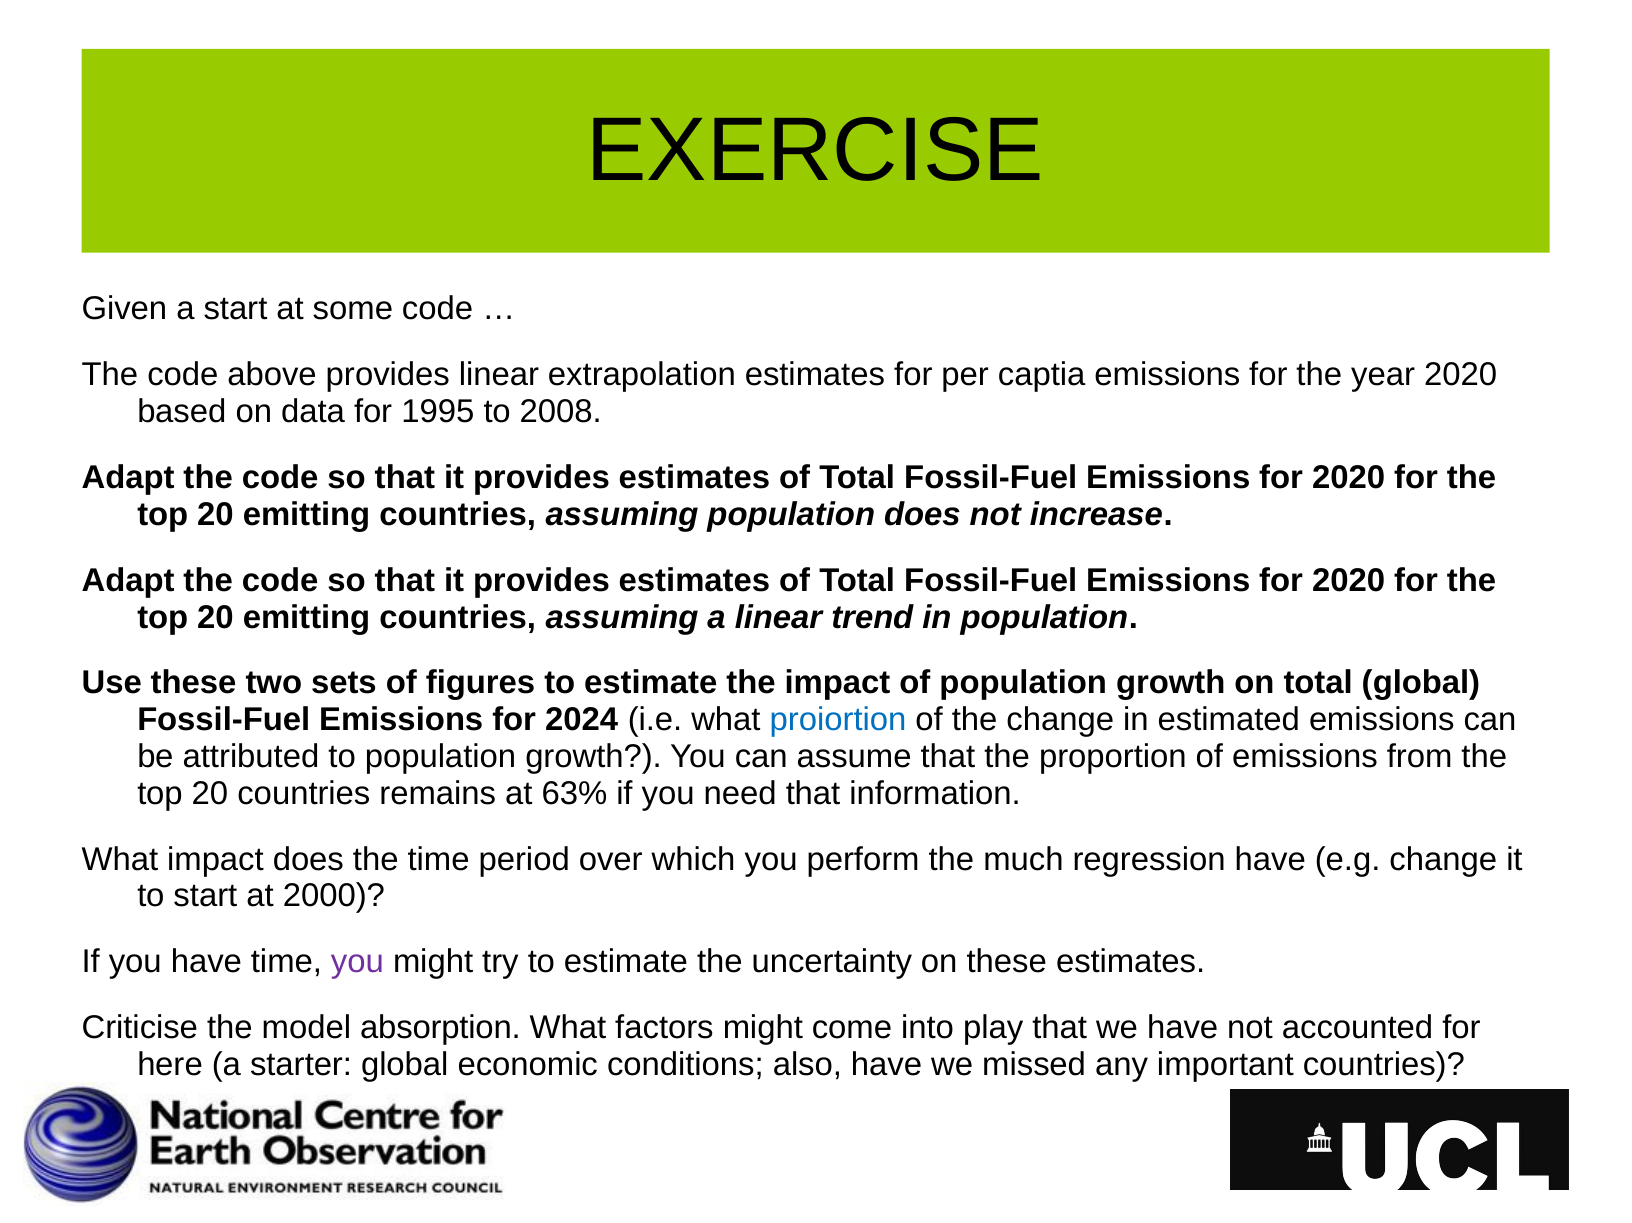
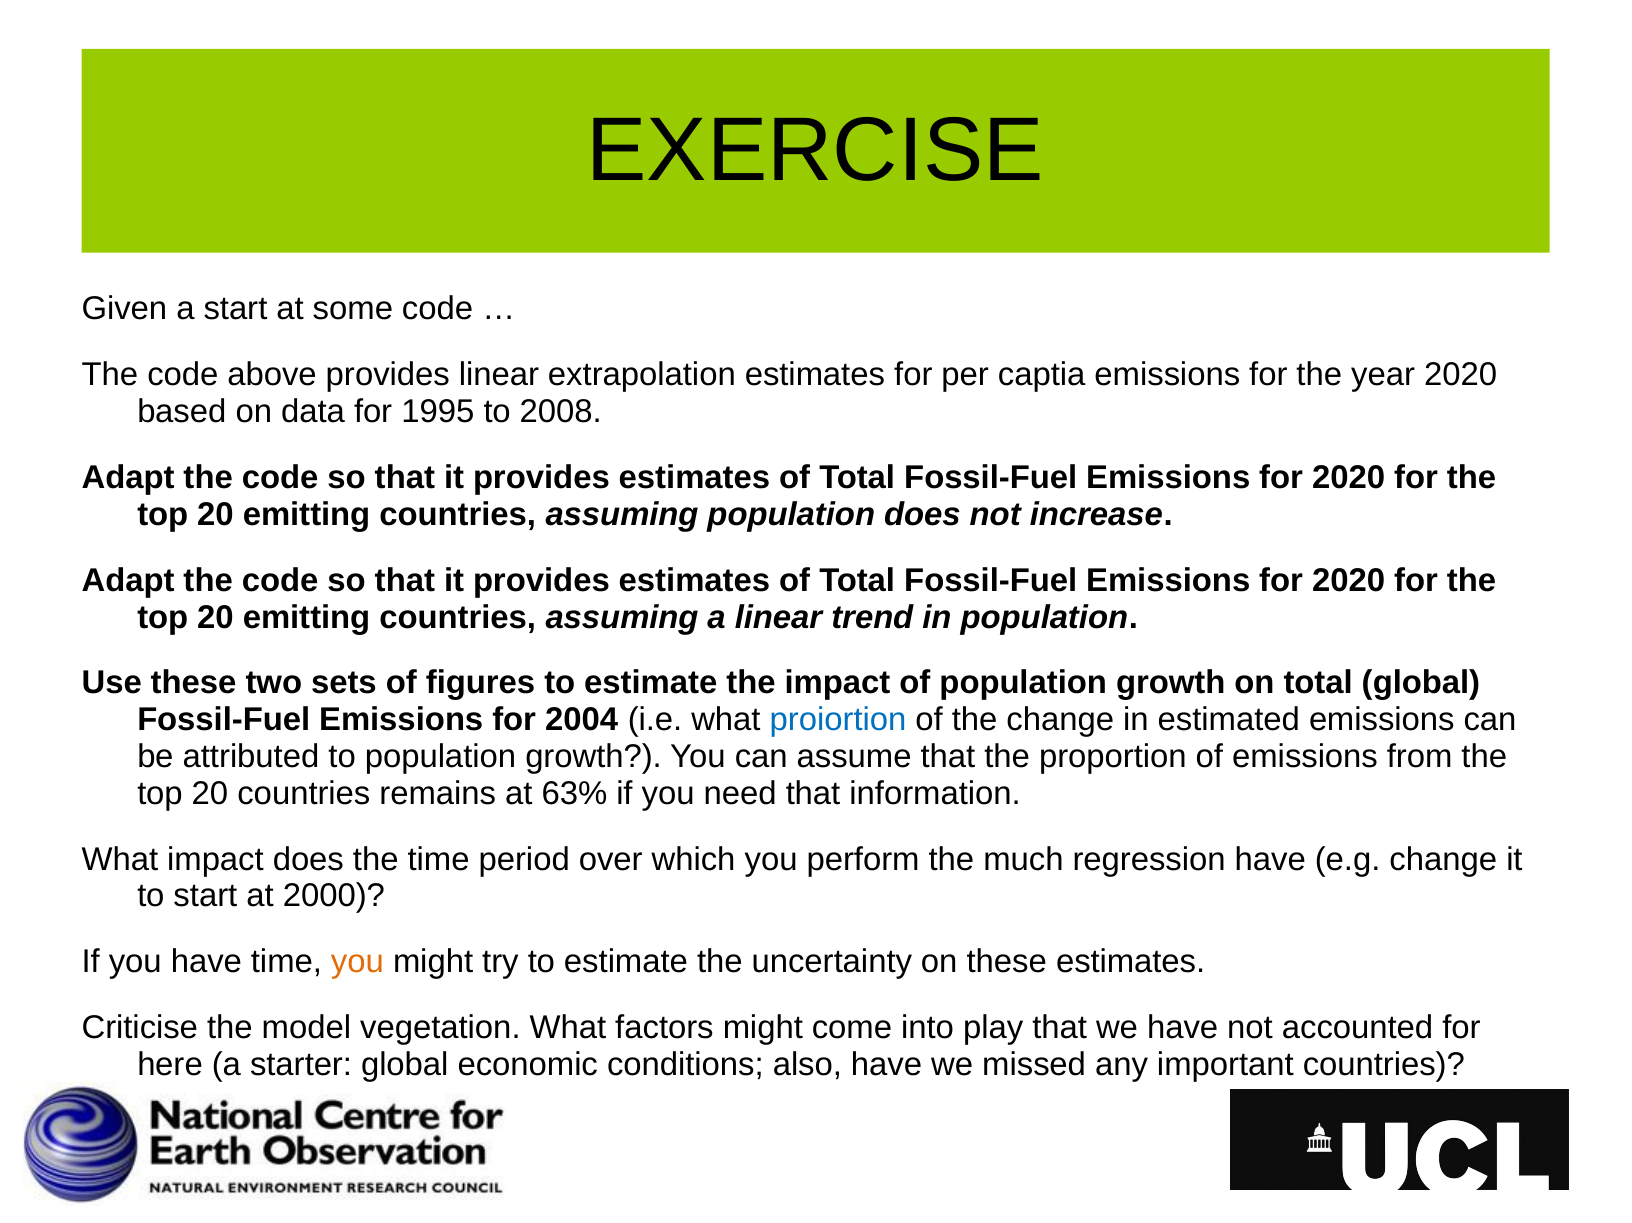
2024: 2024 -> 2004 (582, 720)
you colour: purple -> orange (357, 963)
absorption: absorption -> vegetation (440, 1029)
